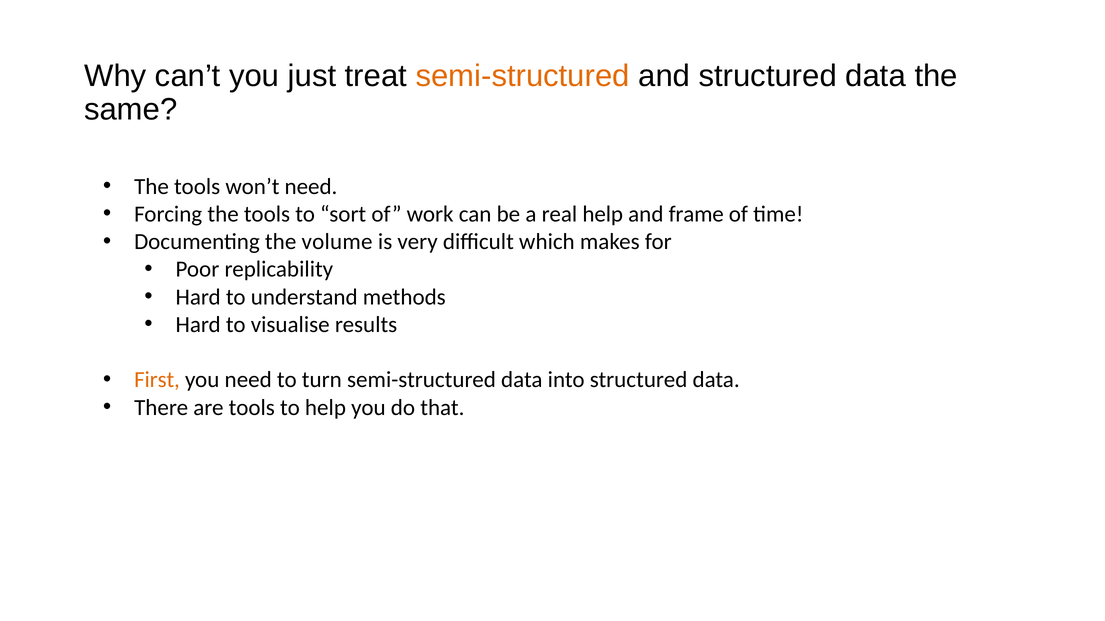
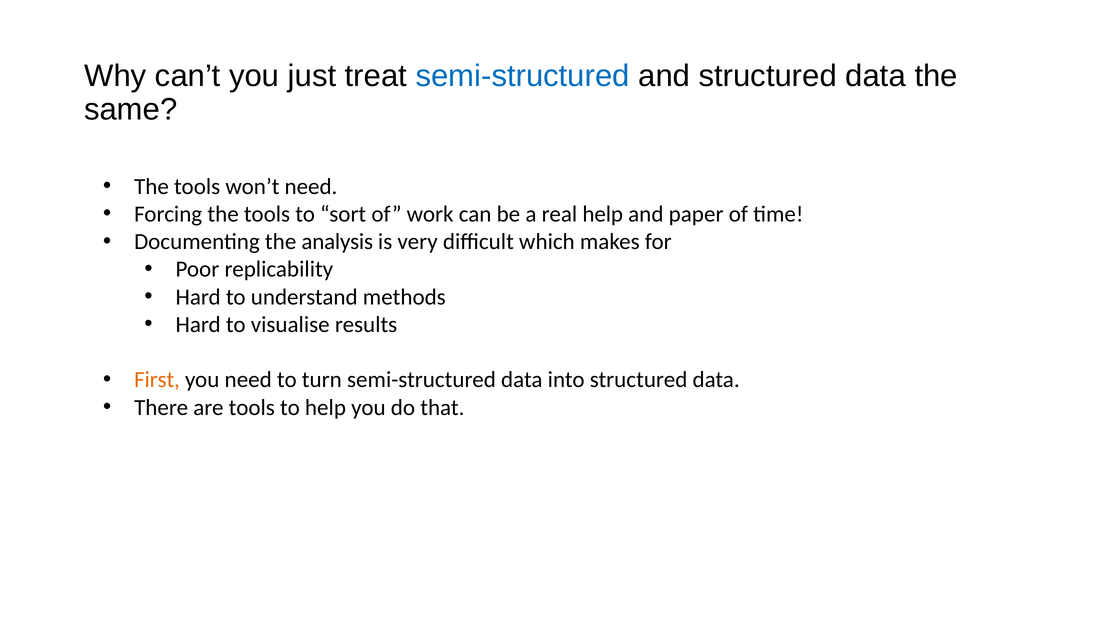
semi-structured colour: orange -> blue (523, 76)
frame: frame -> paper (696, 214)
volume: volume -> analysis (337, 242)
